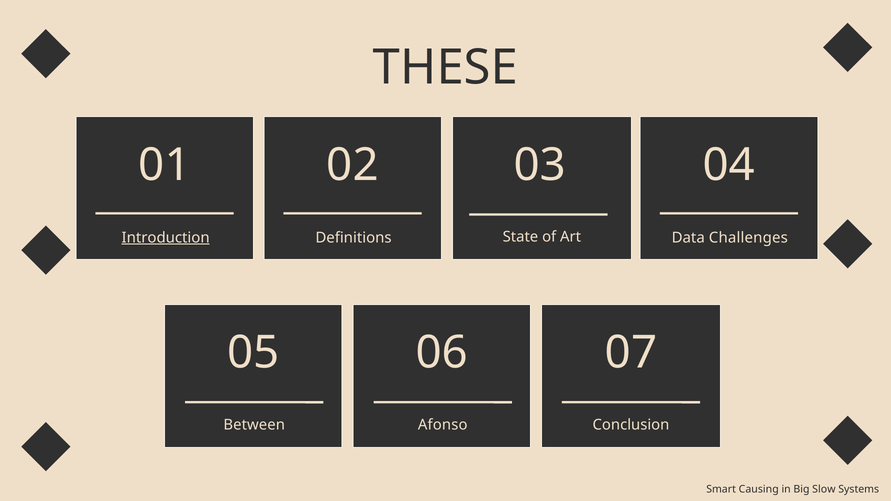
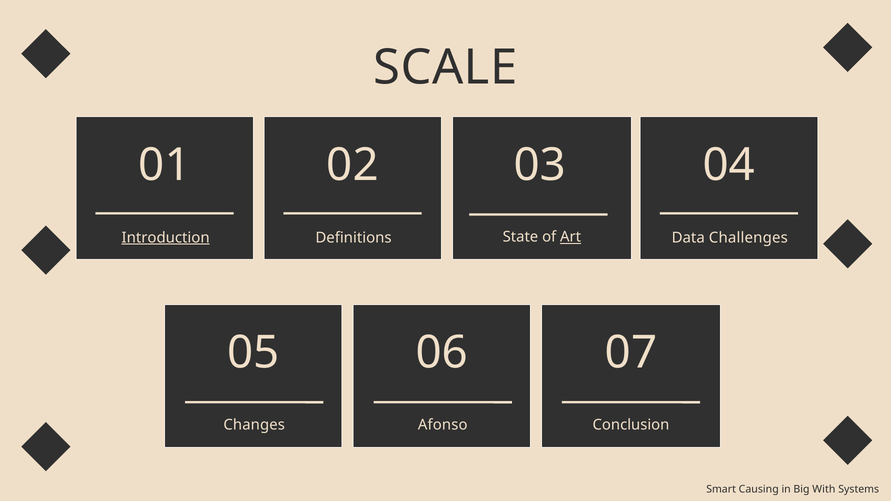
THESE: THESE -> SCALE (445, 68)
Art underline: none -> present (571, 237)
Between: Between -> Changes (254, 425)
Slow: Slow -> With (824, 489)
